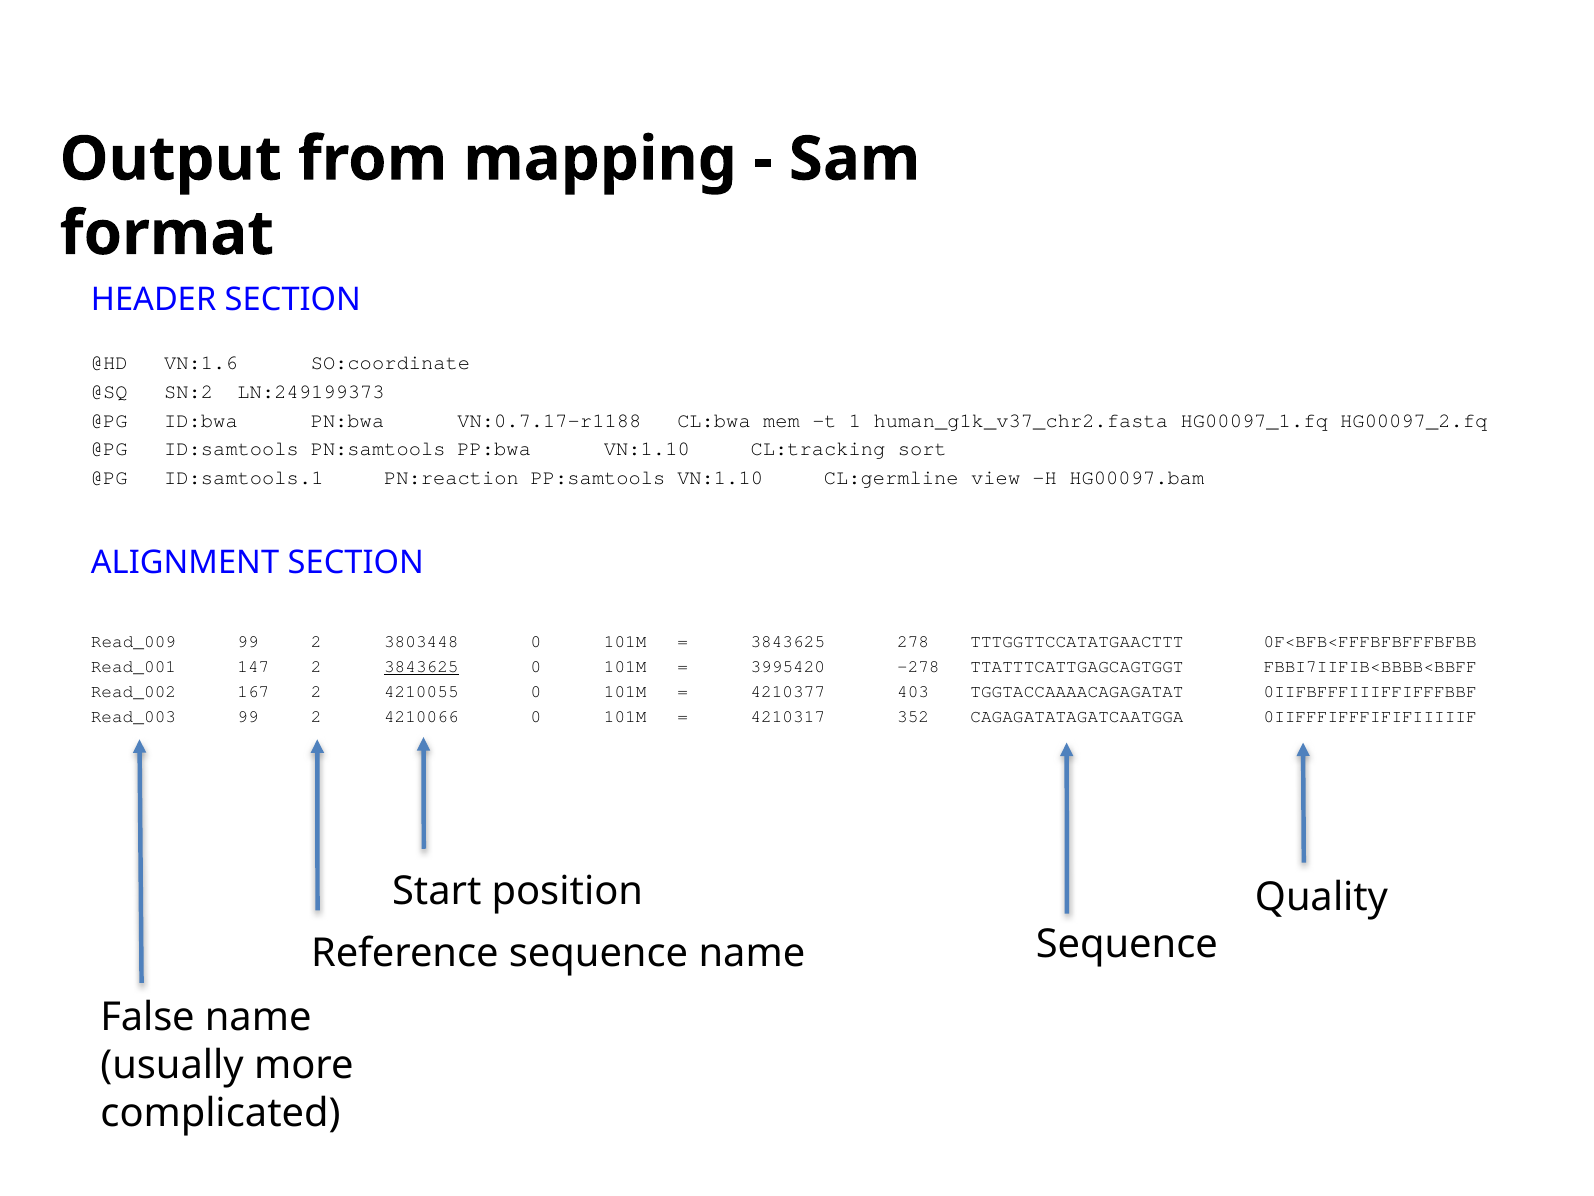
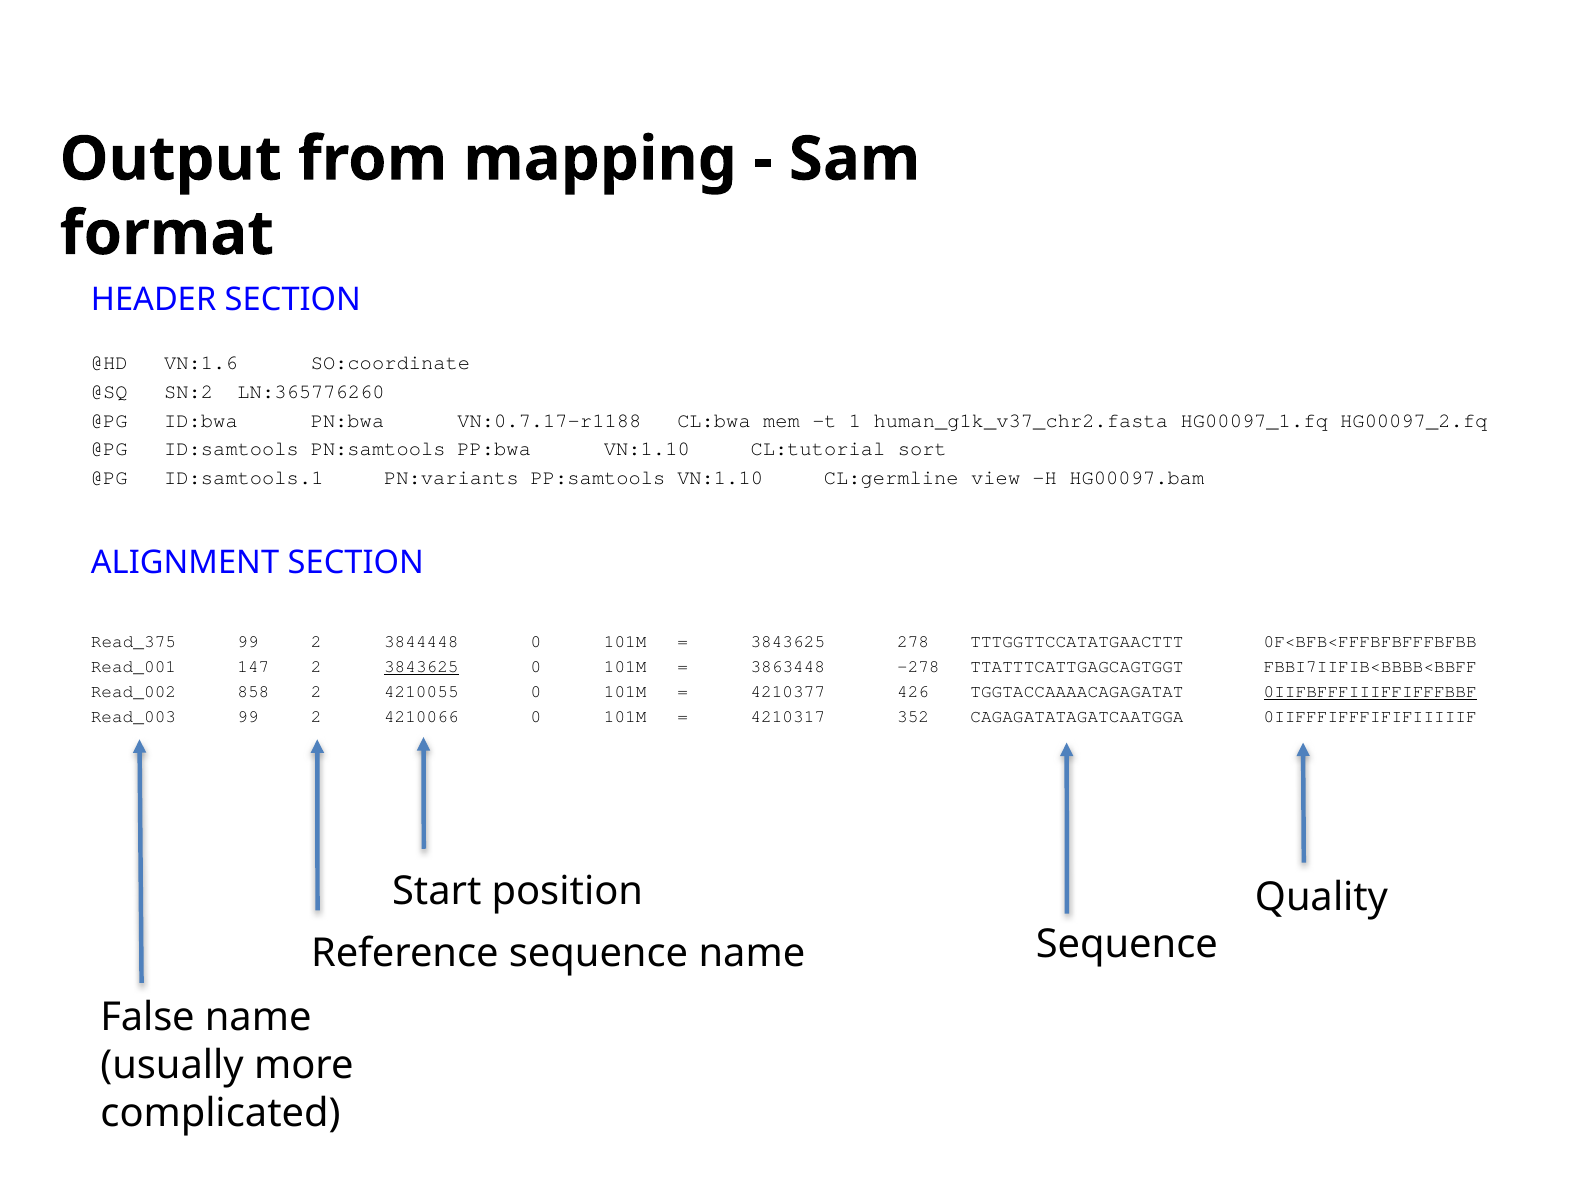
LN:249199373: LN:249199373 -> LN:365776260 (311, 392)
CL:tracking: CL:tracking -> CL:tutorial (818, 449)
PN:reaction: PN:reaction -> PN:variants (451, 478)
Read_009: Read_009 -> Read_375 (133, 641)
3803448: 3803448 -> 3844448 (421, 641)
3995420: 3995420 -> 3863448 (788, 666)
167: 167 -> 858 (253, 691)
403: 403 -> 426 (913, 691)
0IIFBFFFIIIFFIFFFBBF underline: none -> present (1370, 691)
